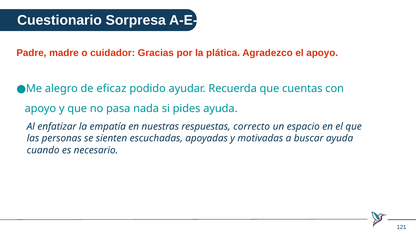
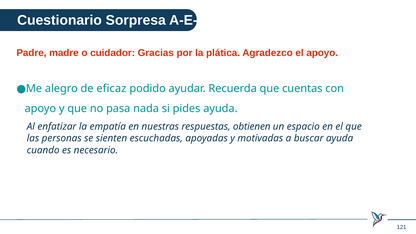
correcto: correcto -> obtienen (252, 127)
